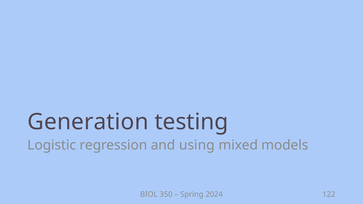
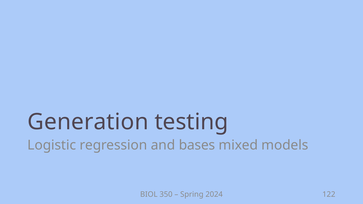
using: using -> bases (197, 145)
